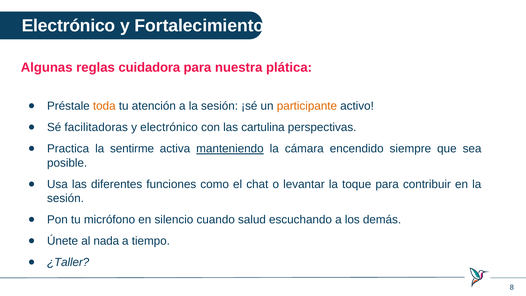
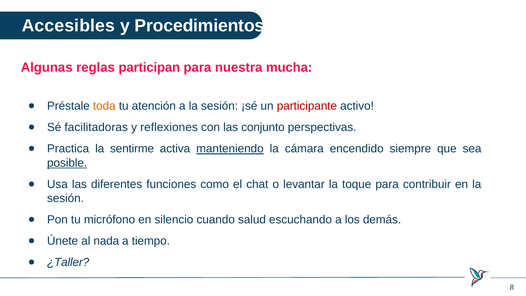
Electrónico: Electrónico -> Accesibles (68, 26)
Fortalecimiento: Fortalecimiento -> Procedimientos (199, 26)
cuidadora: cuidadora -> participan (149, 67)
plática: plática -> mucha (289, 67)
participante colour: orange -> red (307, 106)
y electrónico: electrónico -> reflexiones (169, 127)
cartulina: cartulina -> conjunto (263, 127)
posible underline: none -> present (67, 163)
